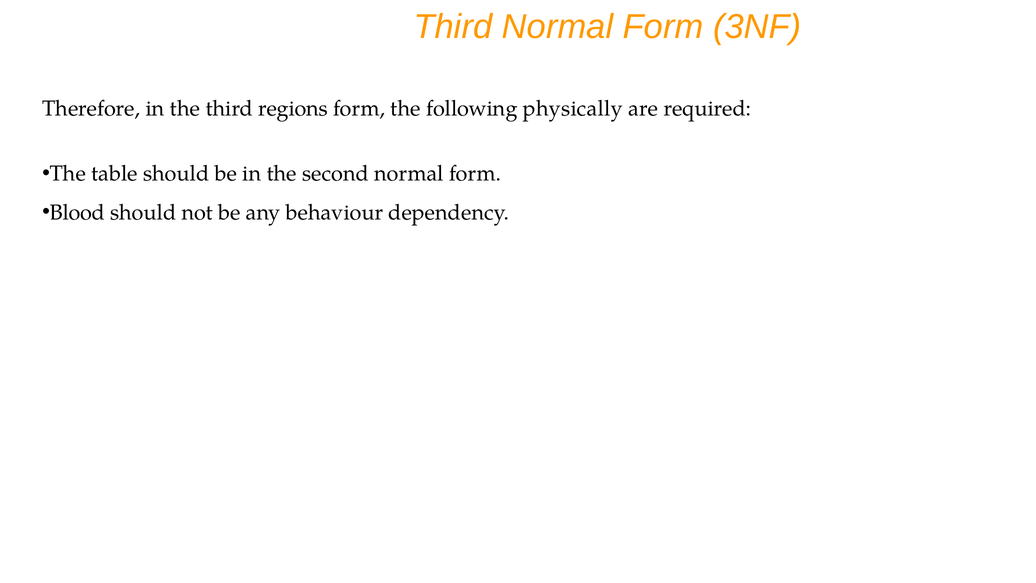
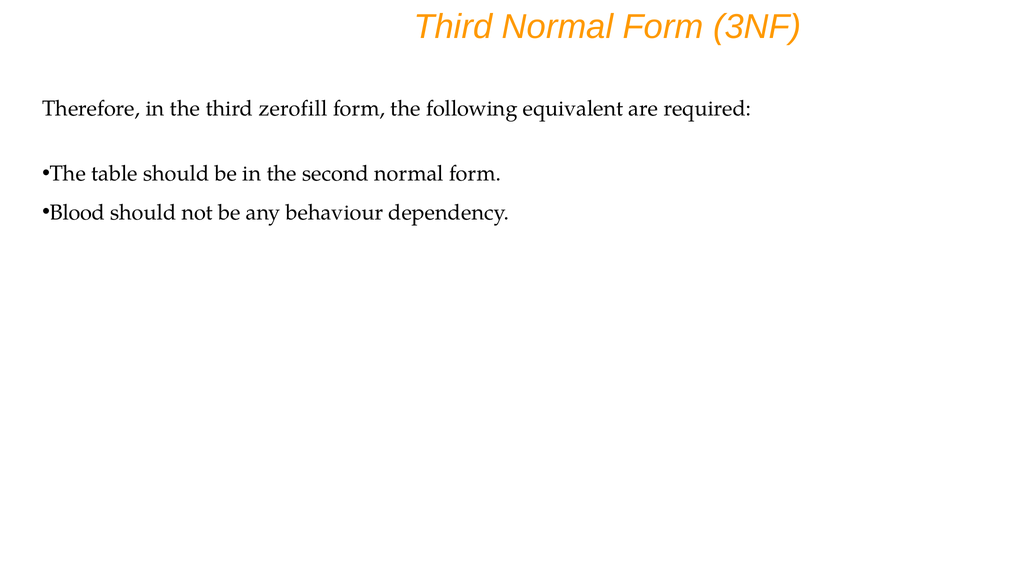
regions: regions -> zerofill (293, 109)
physically: physically -> equivalent (573, 109)
